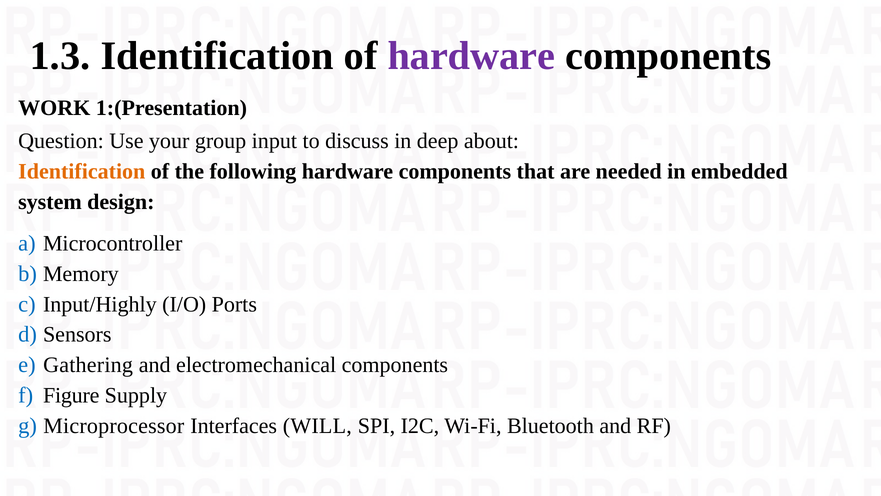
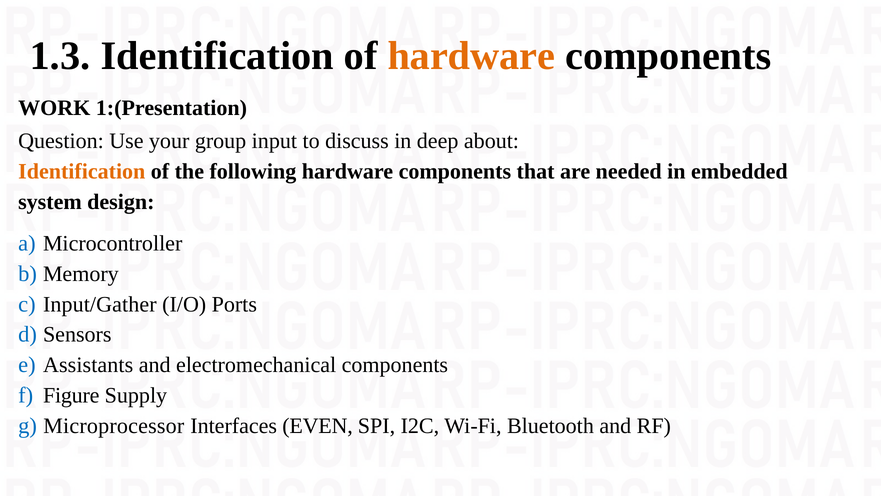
hardware colour: purple -> orange (471, 56)
Input/Highly: Input/Highly -> Input/Gather (100, 304)
Gathering: Gathering -> Assistants (88, 365)
WILL: WILL -> EVEN (318, 426)
